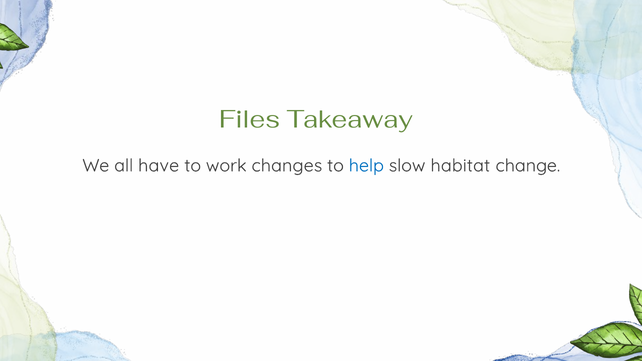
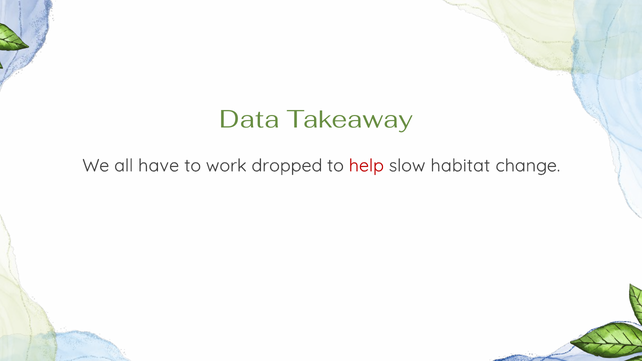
Files: Files -> Data (249, 119)
changes: changes -> dropped (287, 166)
help colour: blue -> red (366, 166)
